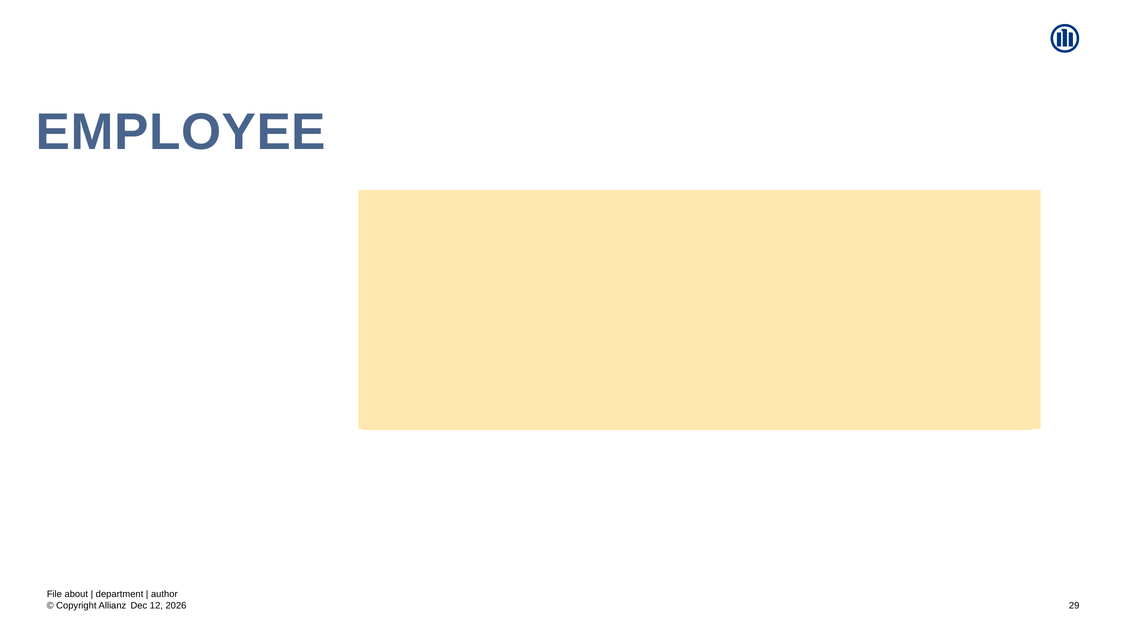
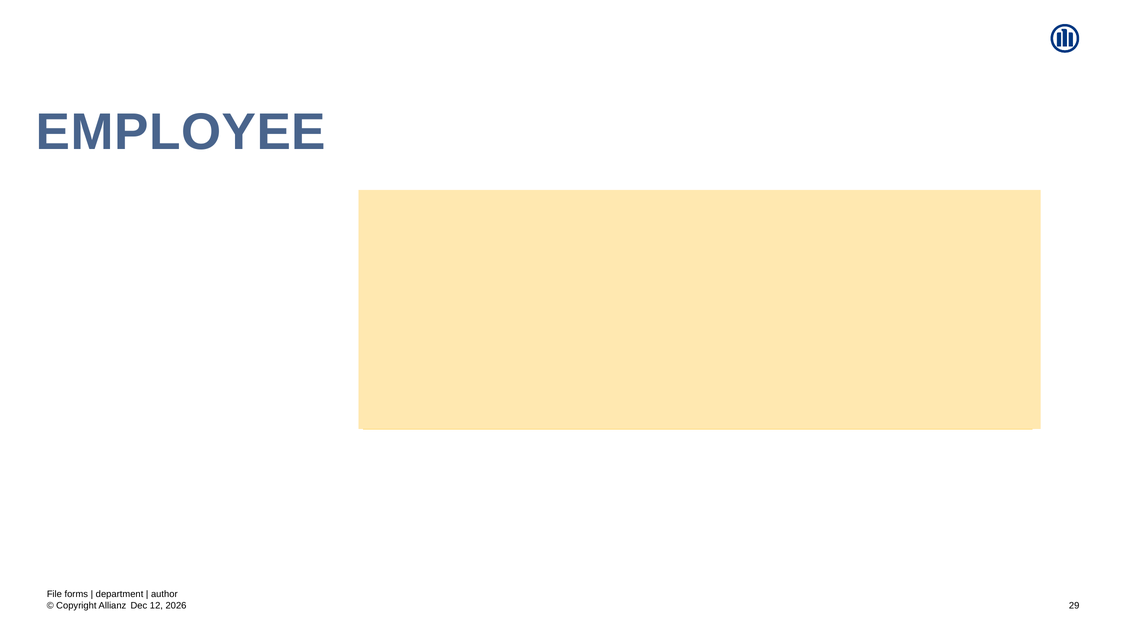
File about: about -> forms (76, 594)
